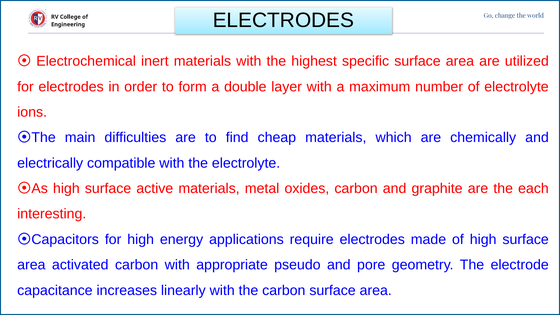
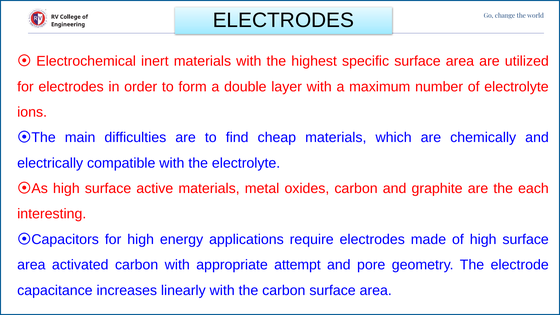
pseudo: pseudo -> attempt (297, 265)
